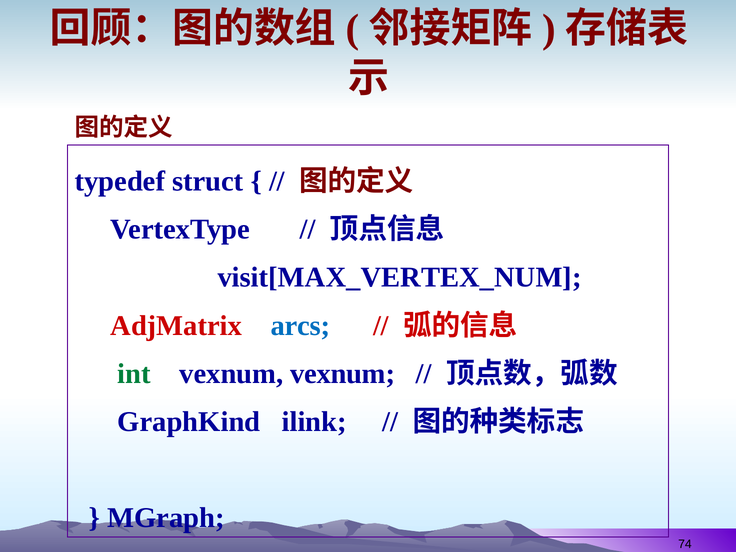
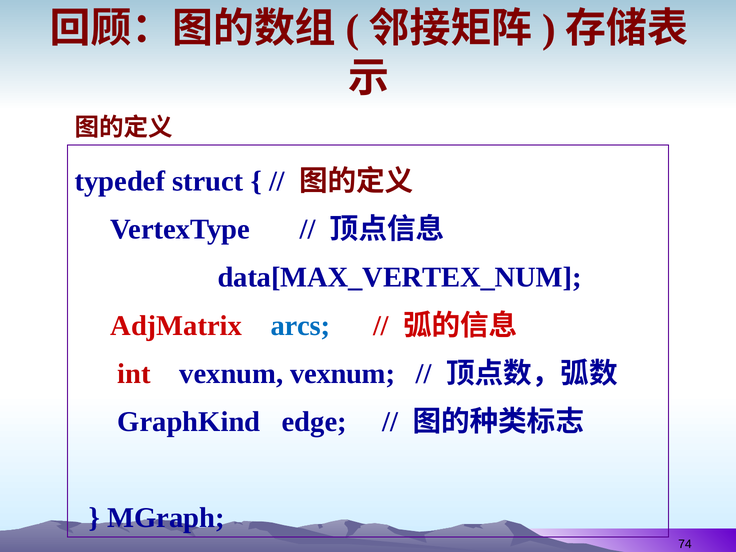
visit[MAX_VERTEX_NUM: visit[MAX_VERTEX_NUM -> data[MAX_VERTEX_NUM (400, 278)
int colour: green -> red (134, 374)
ilink: ilink -> edge (314, 422)
